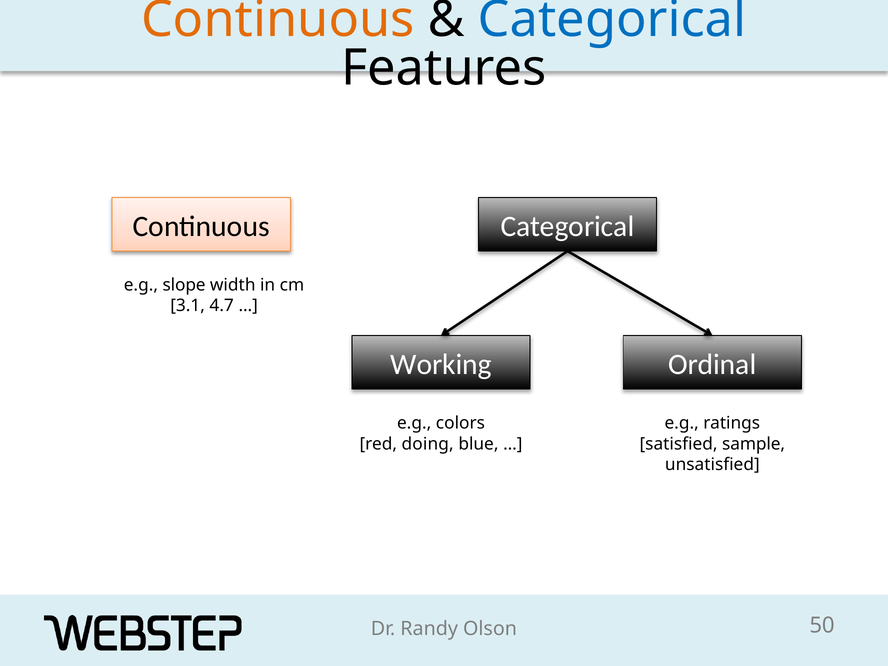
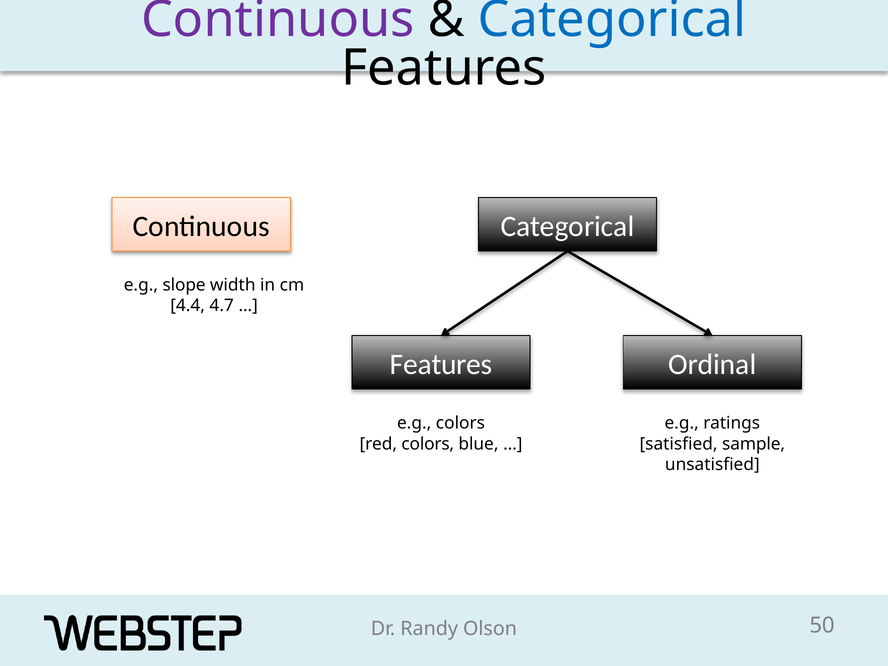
Continuous colour: orange -> purple (278, 19)
3.1: 3.1 -> 4.4 (188, 306)
Working: Working -> Features (441, 364)
red doing: doing -> colors (428, 444)
